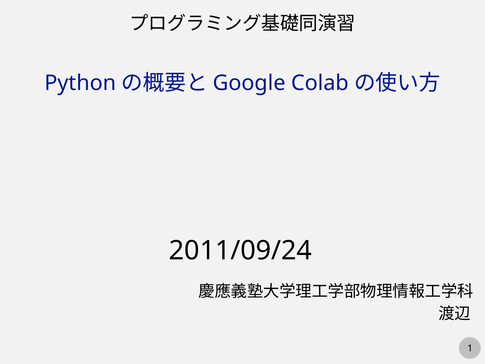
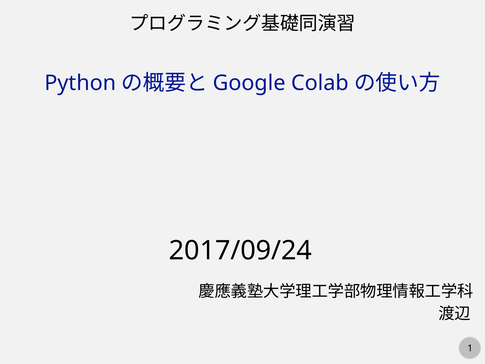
2011/09/24: 2011/09/24 -> 2017/09/24 (240, 251)
